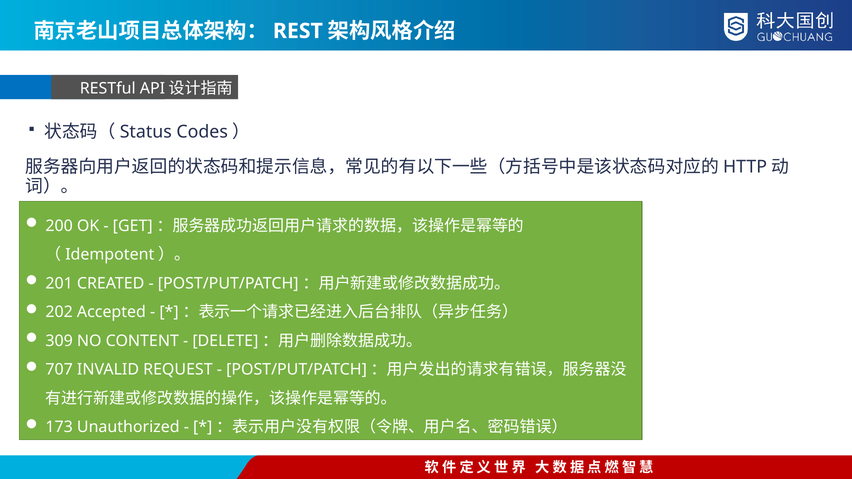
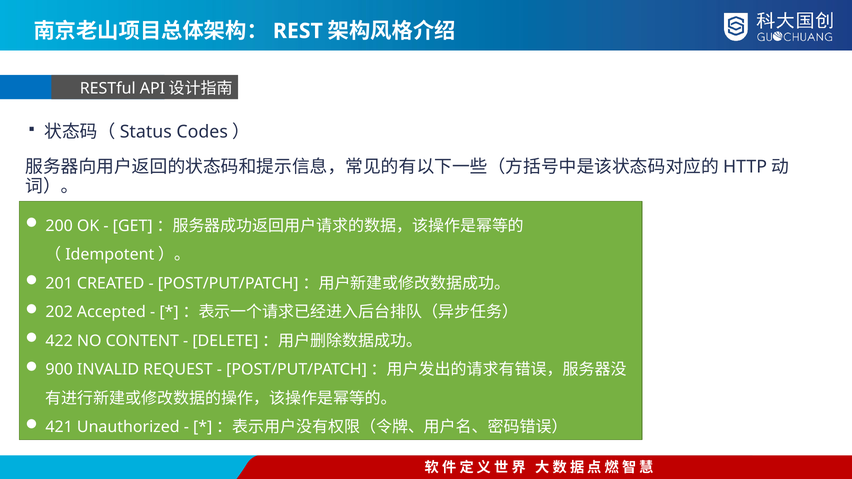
309: 309 -> 422 (59, 341)
707: 707 -> 900 (59, 370)
173: 173 -> 421 (59, 427)
